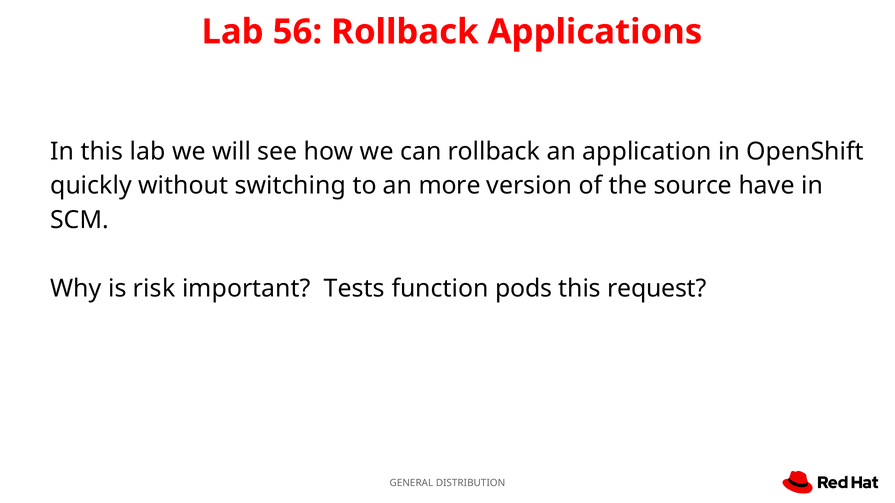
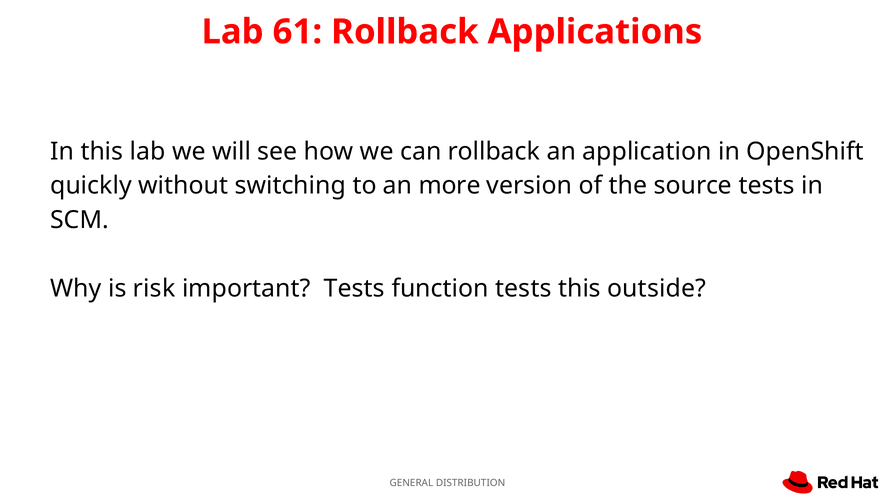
56: 56 -> 61 (297, 32)
source have: have -> tests (767, 186)
function pods: pods -> tests (523, 289)
request: request -> outside (657, 289)
